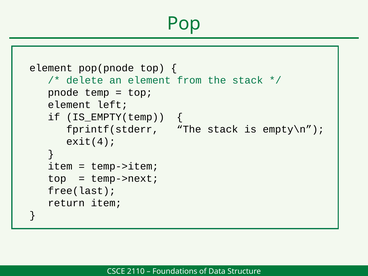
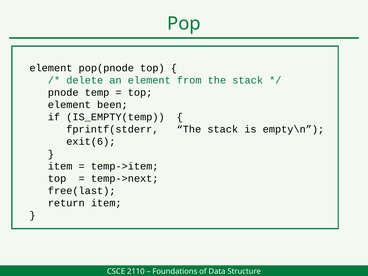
left: left -> been (112, 105)
exit(4: exit(4 -> exit(6 (91, 142)
